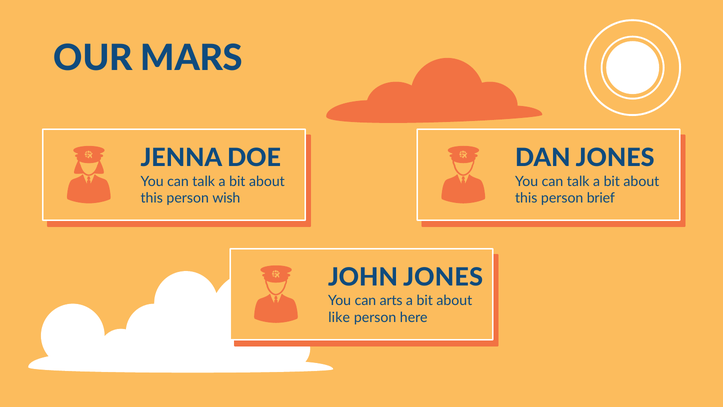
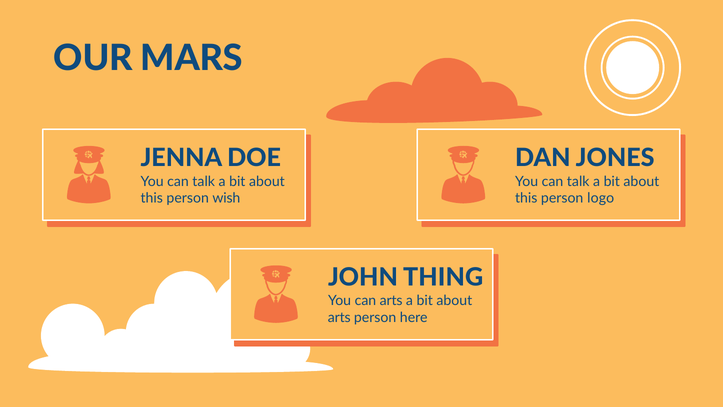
brief: brief -> logo (601, 198)
JOHN JONES: JONES -> THING (443, 277)
like: like -> arts (339, 317)
